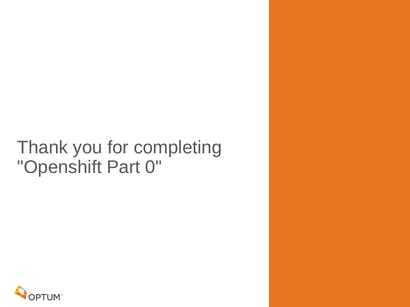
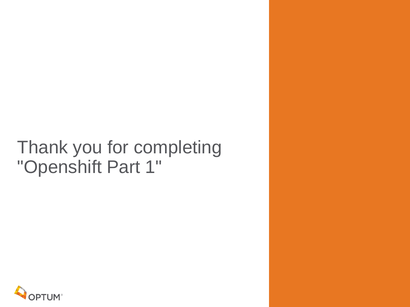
0: 0 -> 1 (154, 167)
